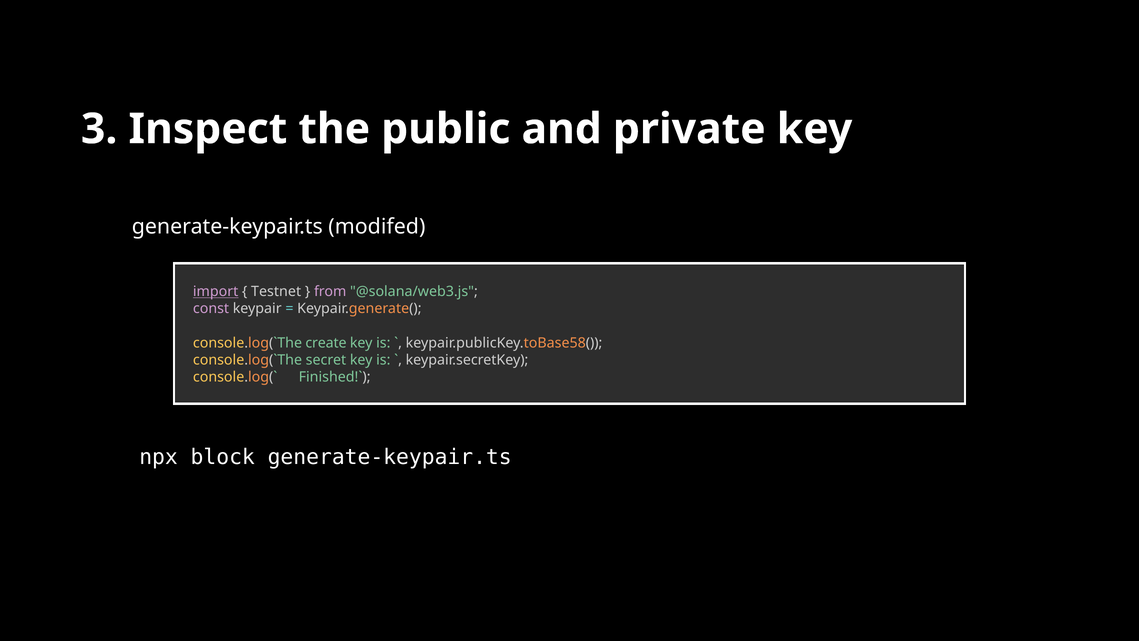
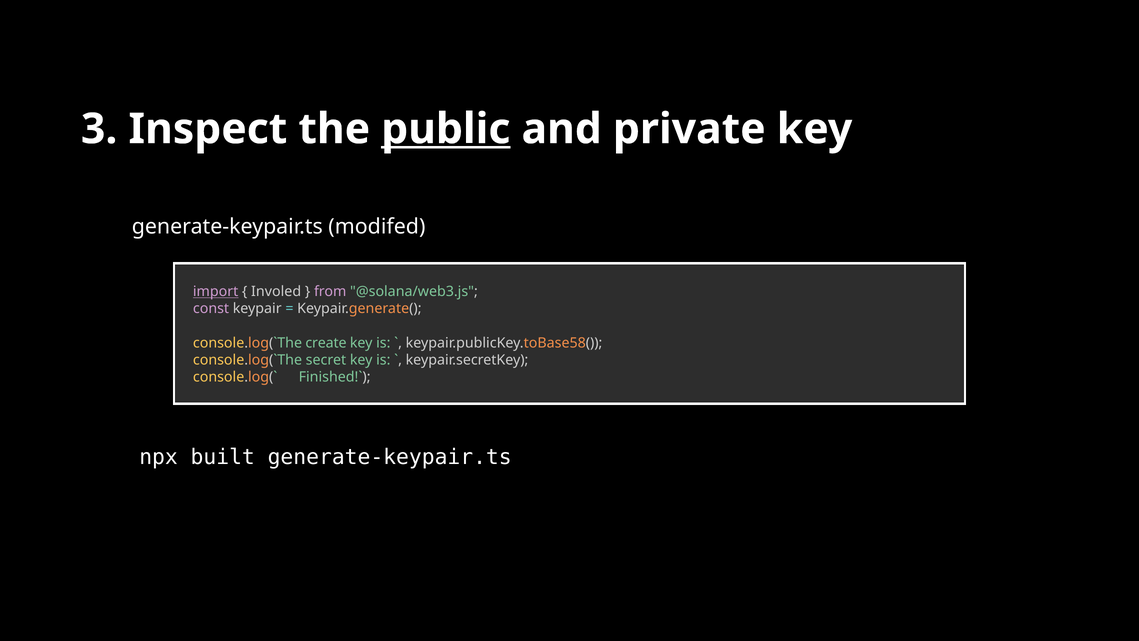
public underline: none -> present (446, 129)
Testnet: Testnet -> Involed (276, 292)
block: block -> built (223, 457)
